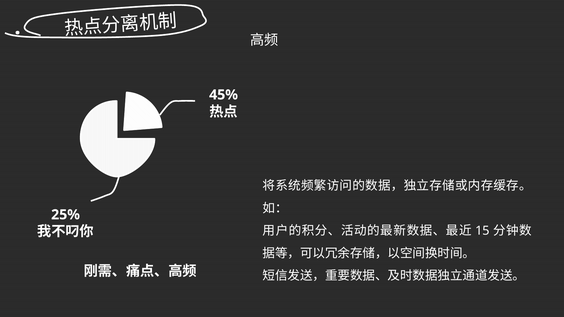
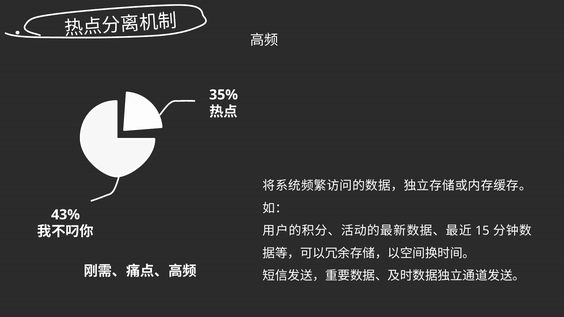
45%: 45% -> 35% (224, 95)
25%: 25% -> 43% (66, 215)
